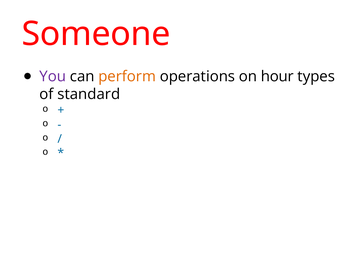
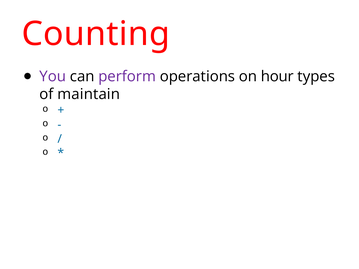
Someone: Someone -> Counting (96, 34)
perform colour: orange -> purple (127, 76)
standard: standard -> maintain (89, 94)
